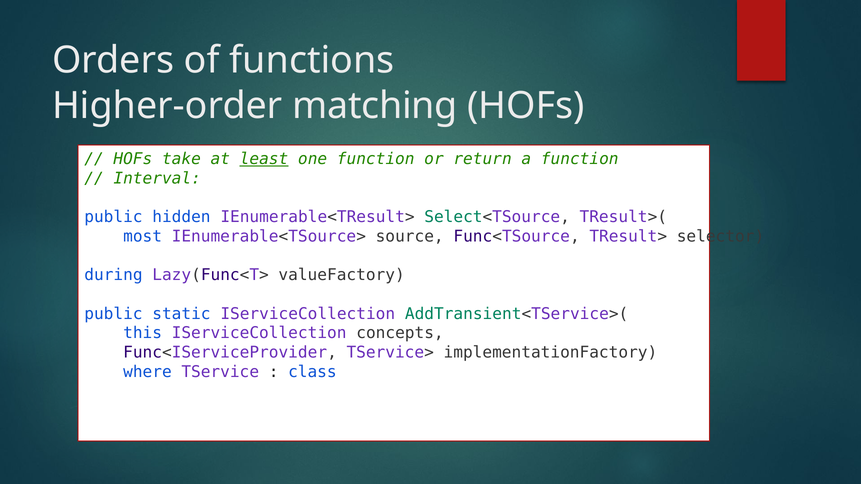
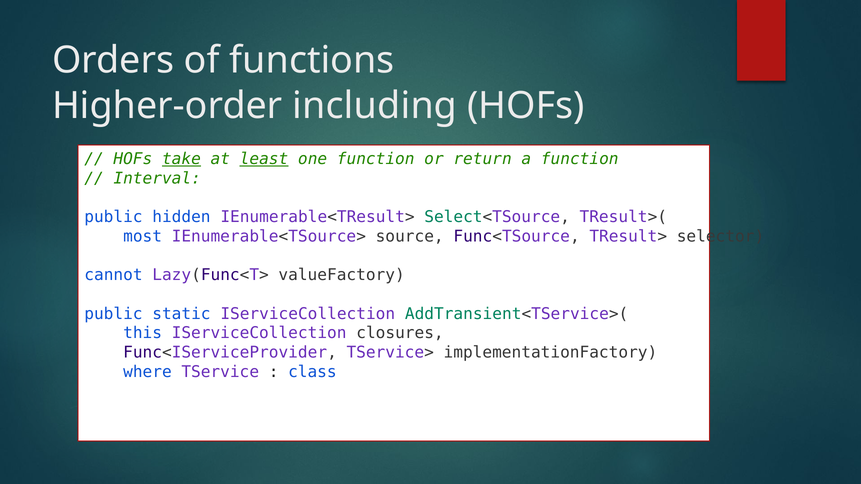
matching: matching -> including (375, 106)
take underline: none -> present (181, 159)
during: during -> cannot (113, 275)
concepts: concepts -> closures (400, 333)
